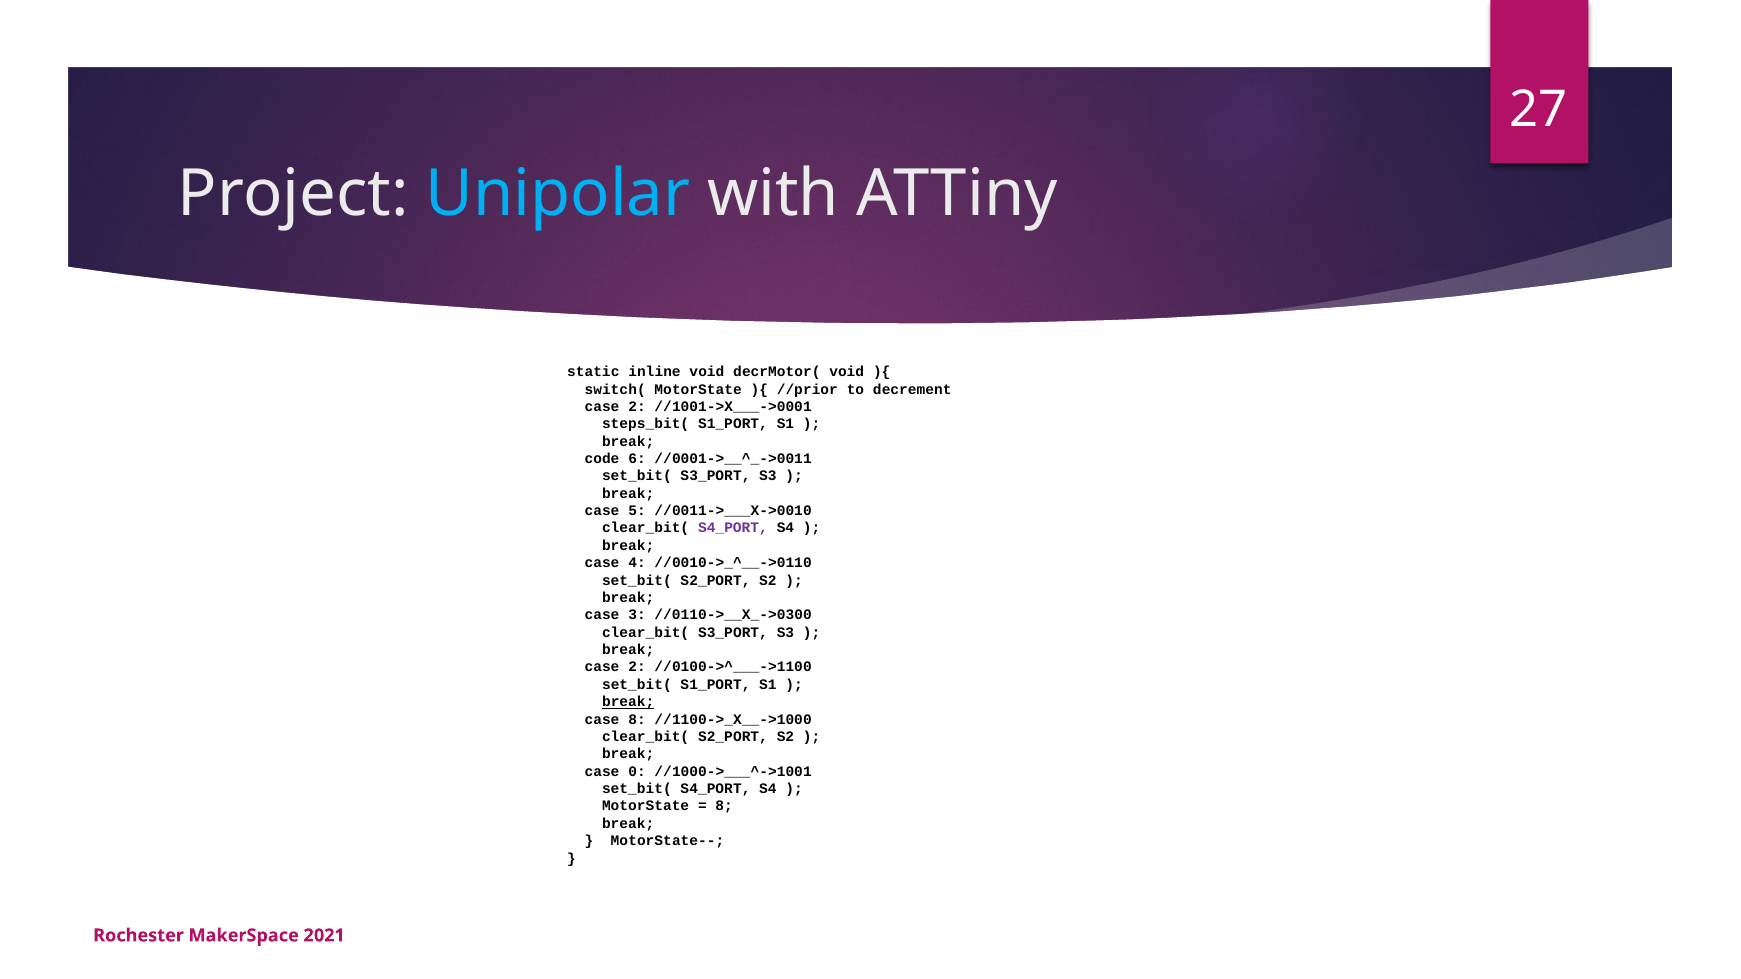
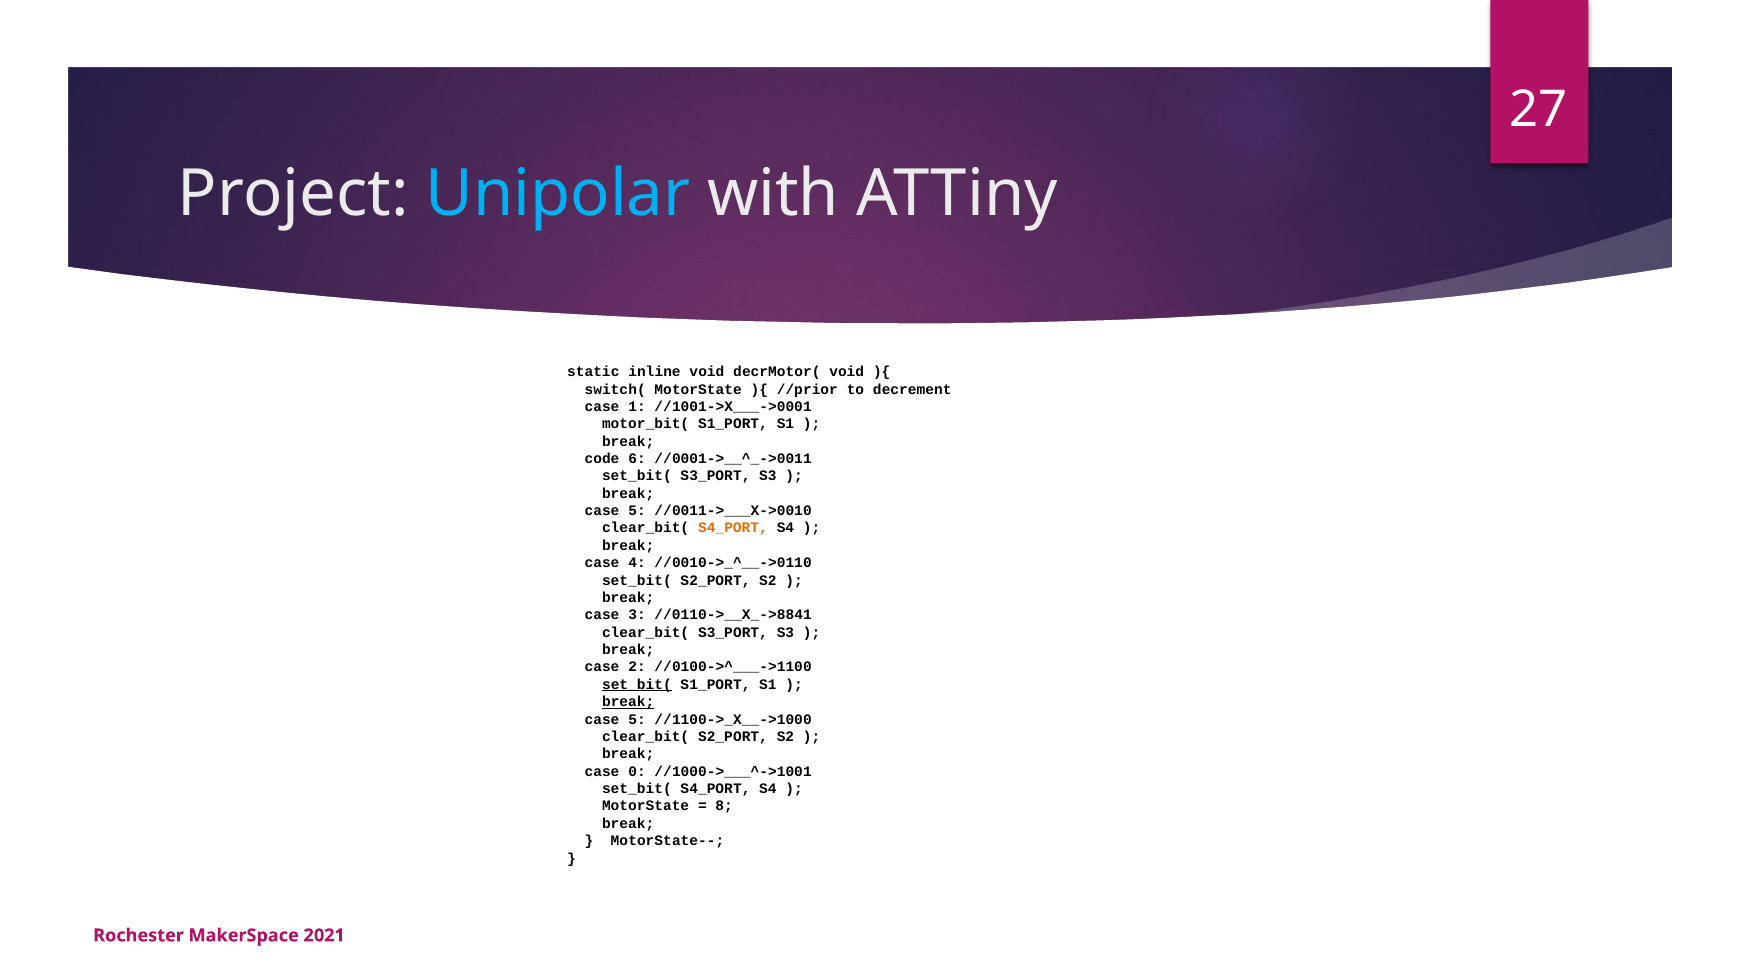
2: 2 -> 1 (637, 407)
steps_bit(: steps_bit( -> motor_bit( (646, 424)
S4_PORT colour: purple -> orange (733, 528)
//0110->__X_->0300: //0110->__X_->0300 -> //0110->__X_->8841 (733, 615)
set_bit( underline: none -> present (637, 685)
8: 8 -> 5 (637, 719)
